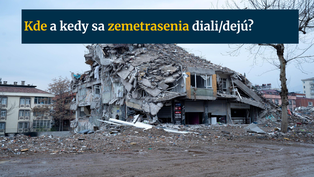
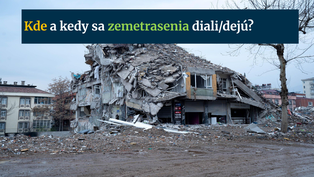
zemetrasenia colour: yellow -> light green (148, 26)
